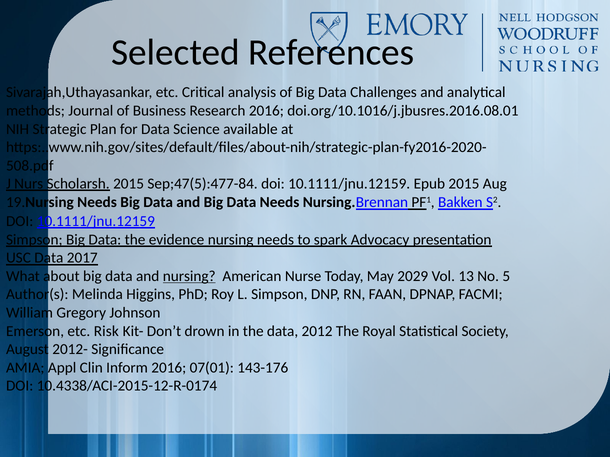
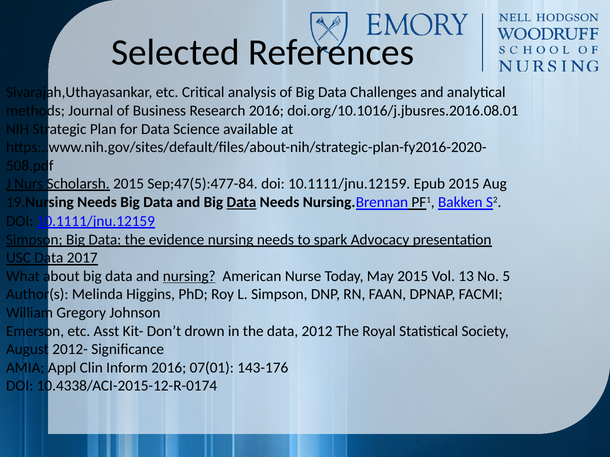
Data underline: none -> present (241, 203)
May 2029: 2029 -> 2015 (413, 276)
Risk: Risk -> Asst (106, 331)
